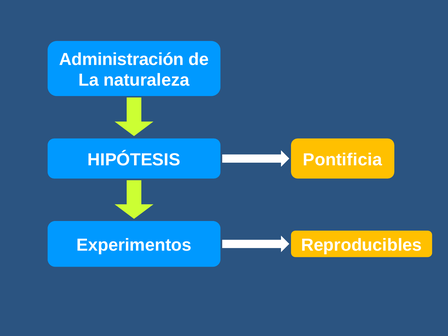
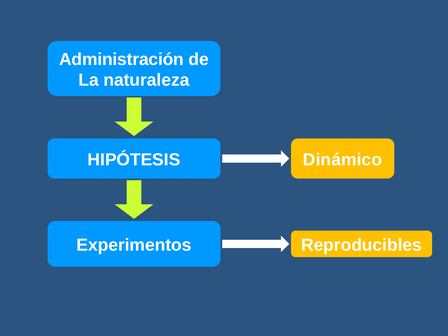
Pontificia: Pontificia -> Dinámico (343, 160)
